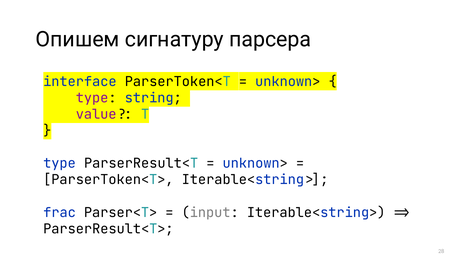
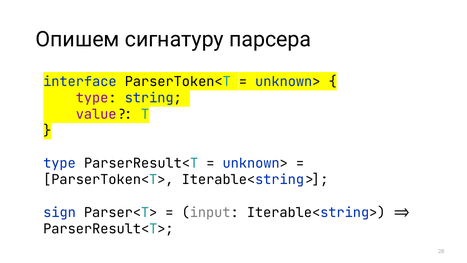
frac: frac -> sign (60, 212)
